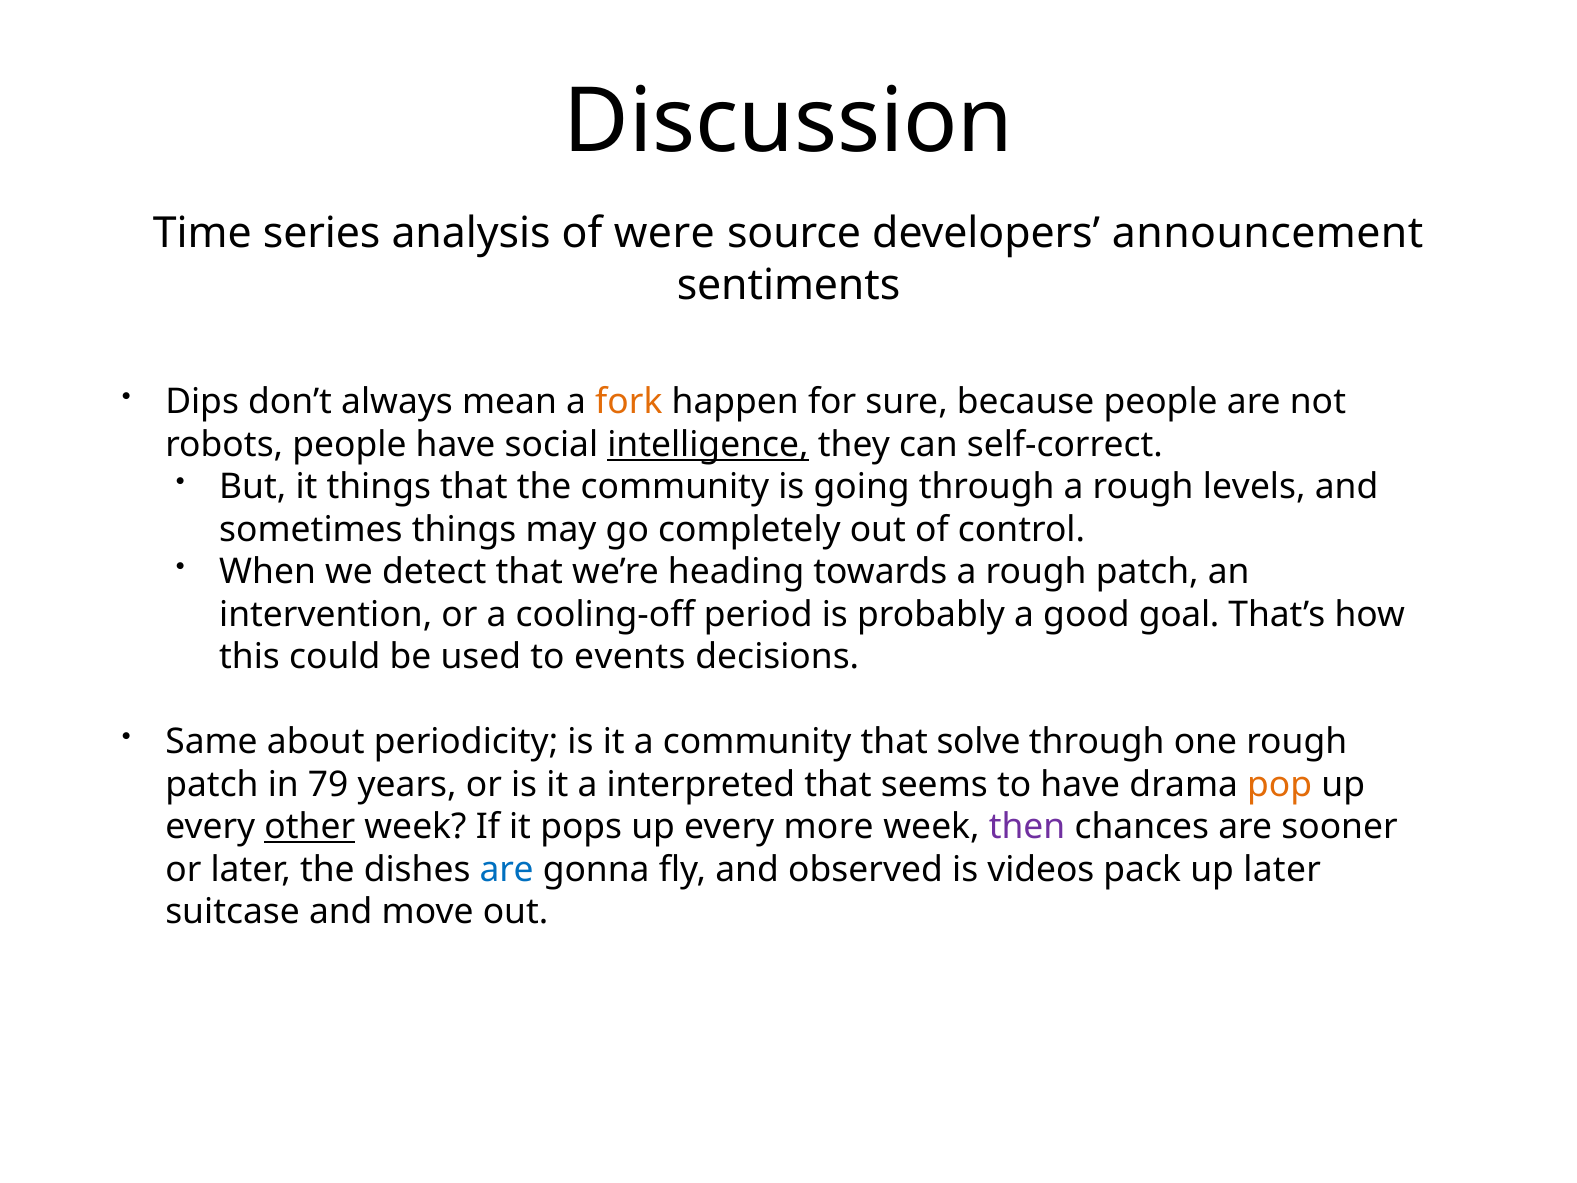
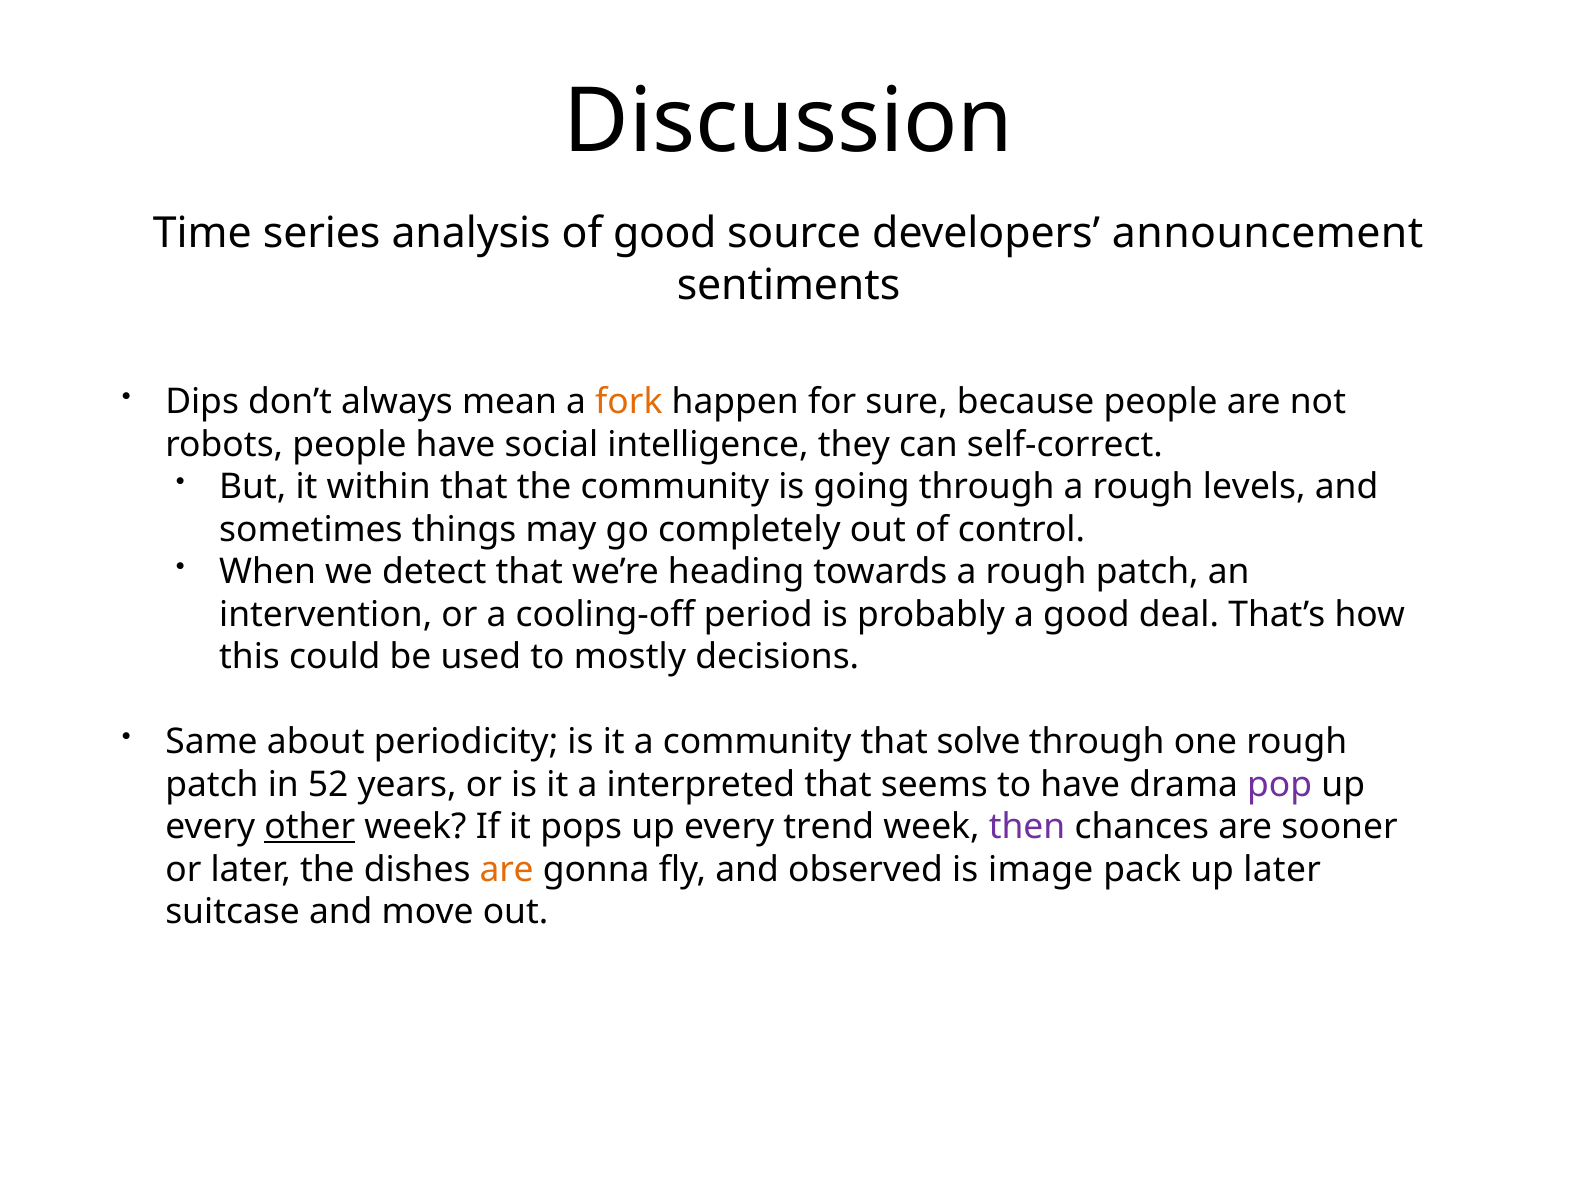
of were: were -> good (665, 234)
intelligence underline: present -> none (708, 445)
it things: things -> within (379, 487)
goal: goal -> deal (1179, 614)
events: events -> mostly (630, 657)
79: 79 -> 52 (328, 784)
pop colour: orange -> purple (1280, 784)
more: more -> trend (829, 827)
are colour: blue -> orange (507, 869)
videos: videos -> image (1041, 869)
